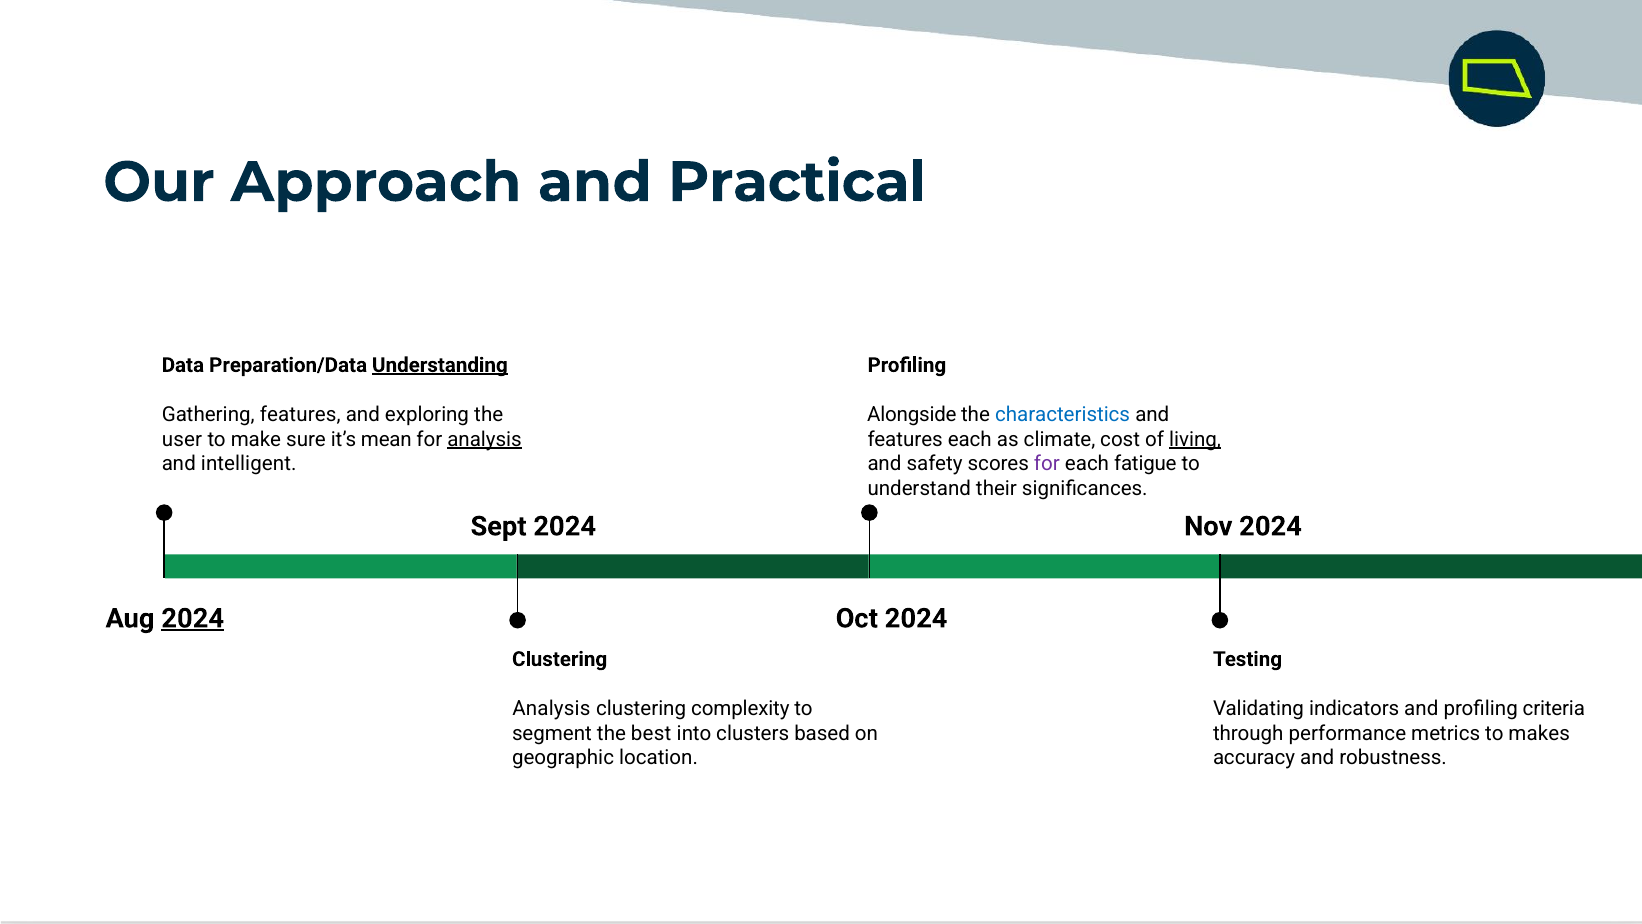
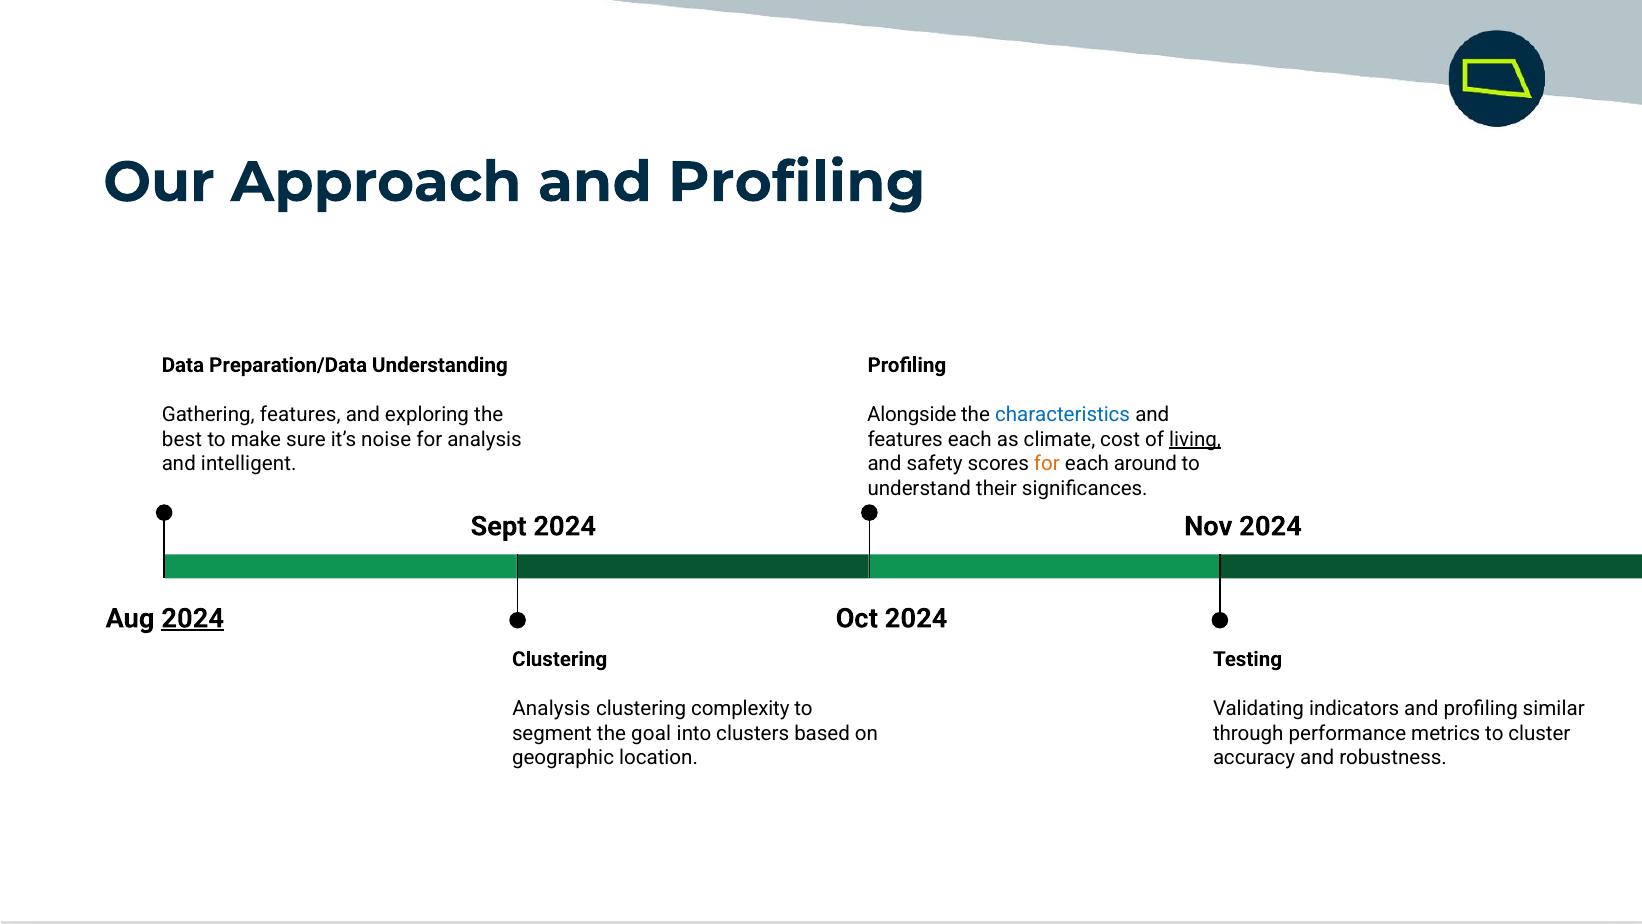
Approach and Practical: Practical -> Profiling (797, 182)
Understanding underline: present -> none (440, 365)
user: user -> best (182, 439)
mean: mean -> noise (386, 439)
analysis underline: present -> none (485, 439)
for colour: purple -> orange (1047, 464)
fatigue: fatigue -> around (1145, 464)
criteria: criteria -> similar (1554, 708)
best: best -> goal (651, 733)
makes: makes -> cluster (1539, 733)
